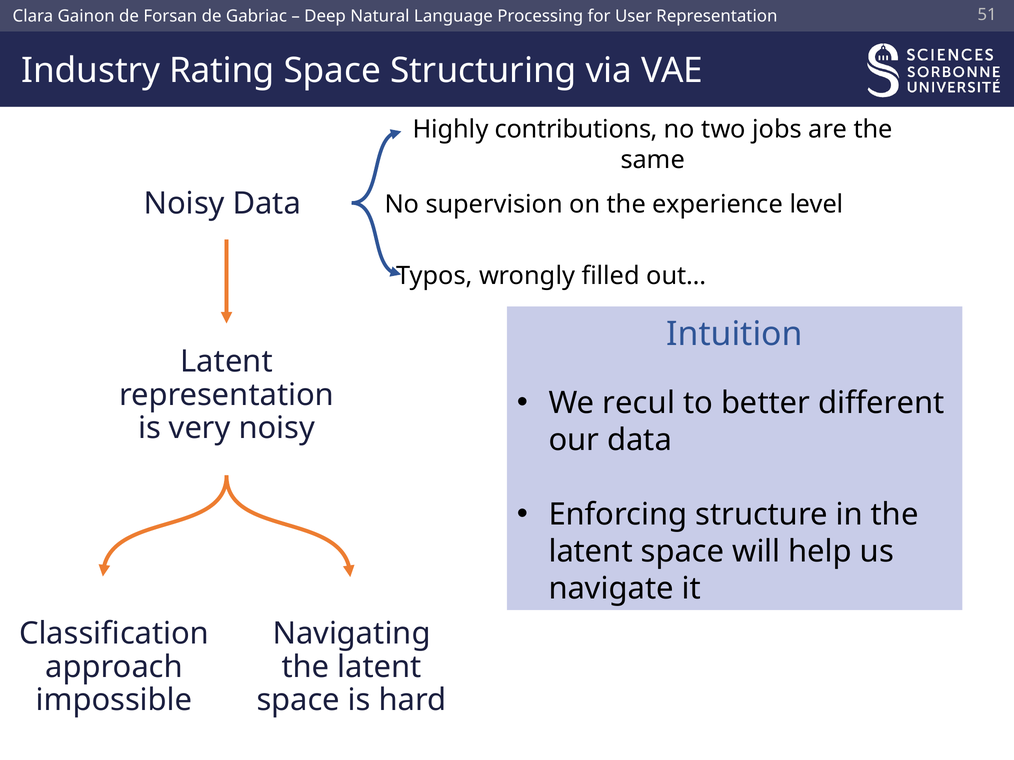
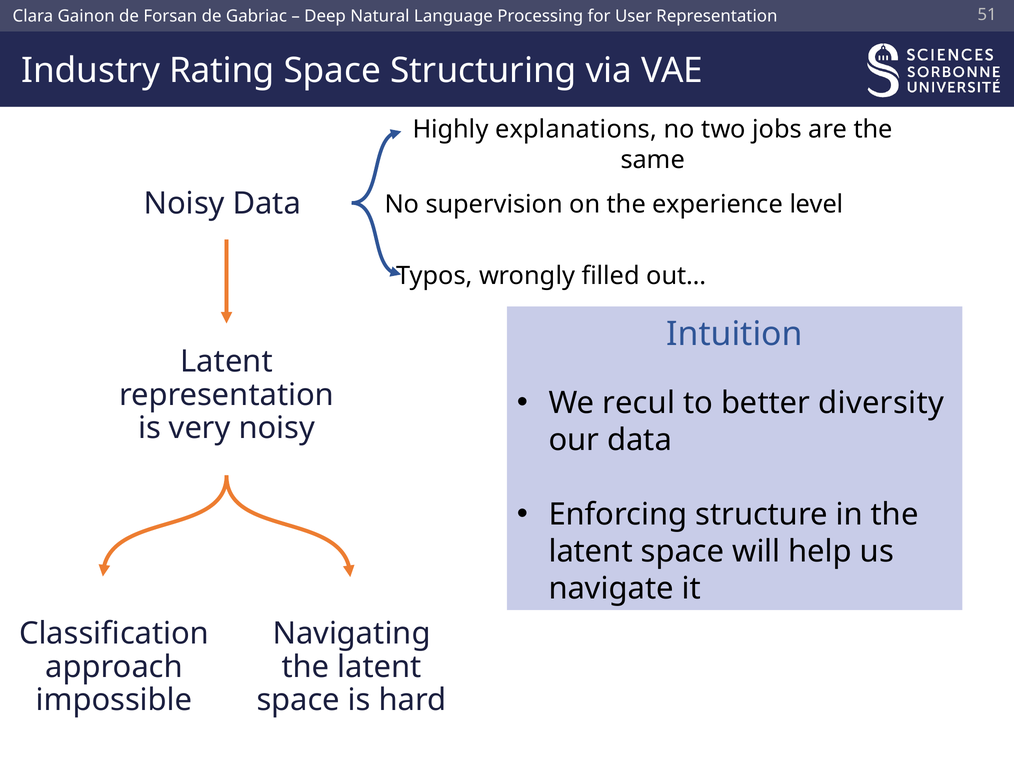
contributions: contributions -> explanations (576, 130)
different: different -> diversity (881, 403)
